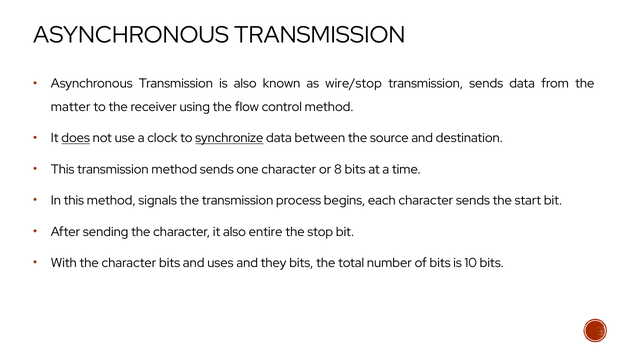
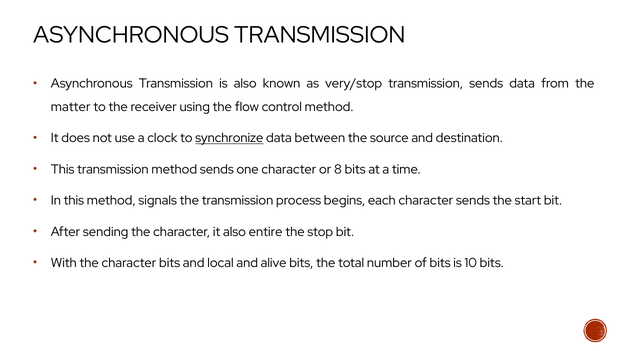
wire/stop: wire/stop -> very/stop (354, 84)
does underline: present -> none (76, 138)
uses: uses -> local (220, 263)
they: they -> alive (274, 263)
